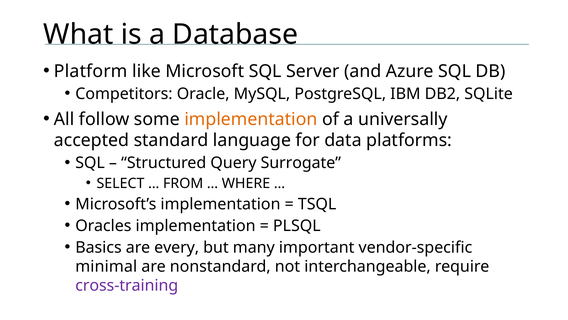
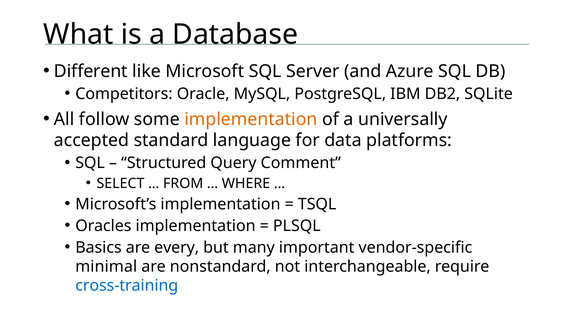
Platform: Platform -> Different (91, 71)
Surrogate: Surrogate -> Comment (301, 163)
cross-training colour: purple -> blue (127, 285)
